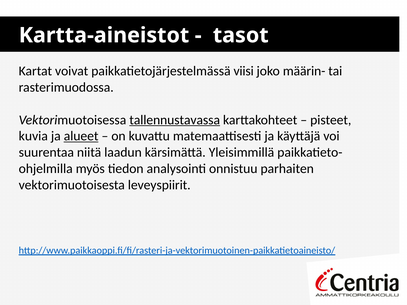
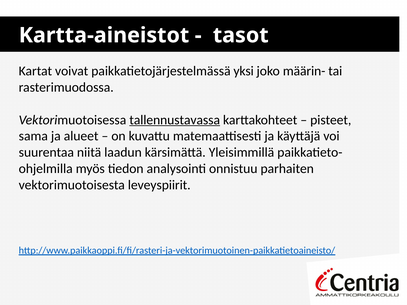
viisi: viisi -> yksi (244, 71)
kuvia: kuvia -> sama (33, 136)
alueet underline: present -> none (81, 136)
